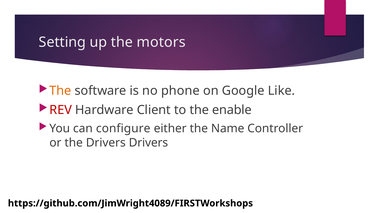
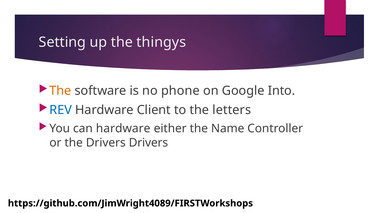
motors: motors -> thingys (161, 42)
Like: Like -> Into (282, 91)
REV colour: red -> blue (61, 110)
enable: enable -> letters (232, 110)
can configure: configure -> hardware (123, 129)
